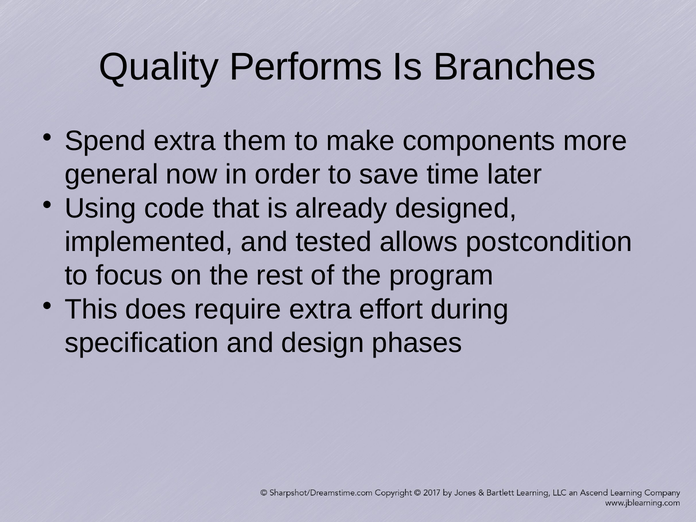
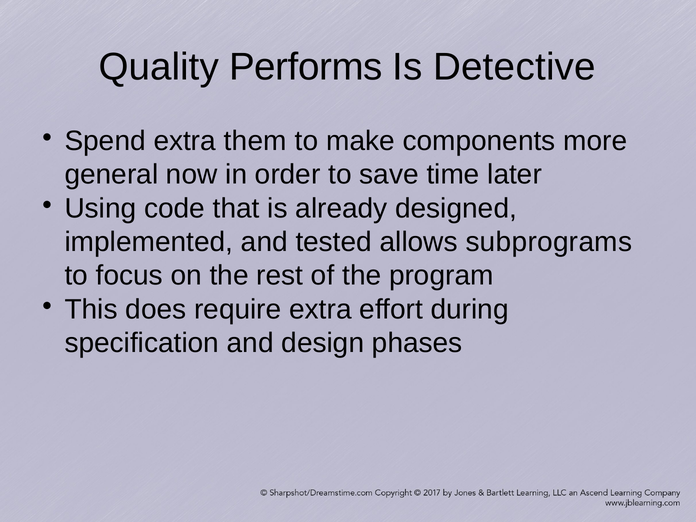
Branches: Branches -> Detective (514, 67)
postcondition: postcondition -> subprograms (549, 242)
